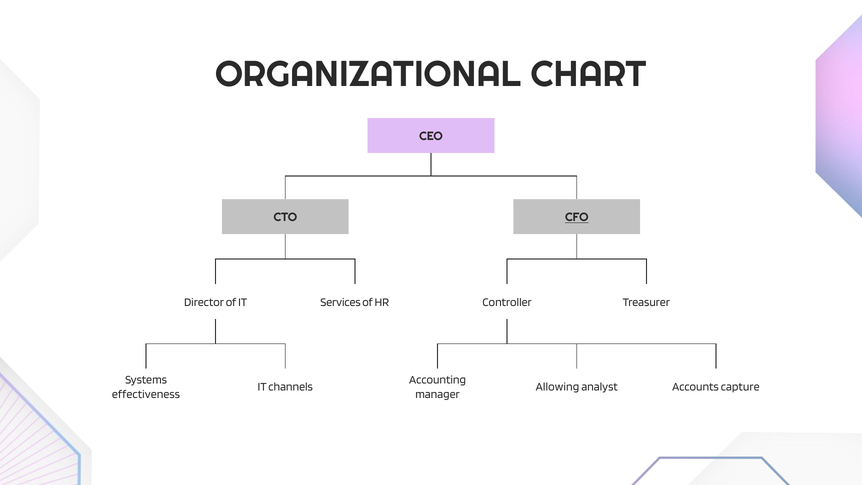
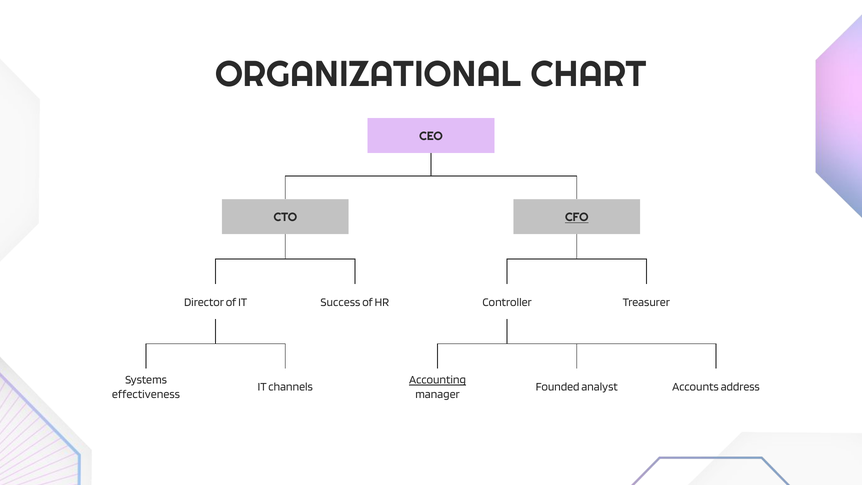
Services: Services -> Success (340, 302)
Accounting underline: none -> present (438, 380)
Allowing: Allowing -> Founded (558, 387)
capture: capture -> address (740, 387)
